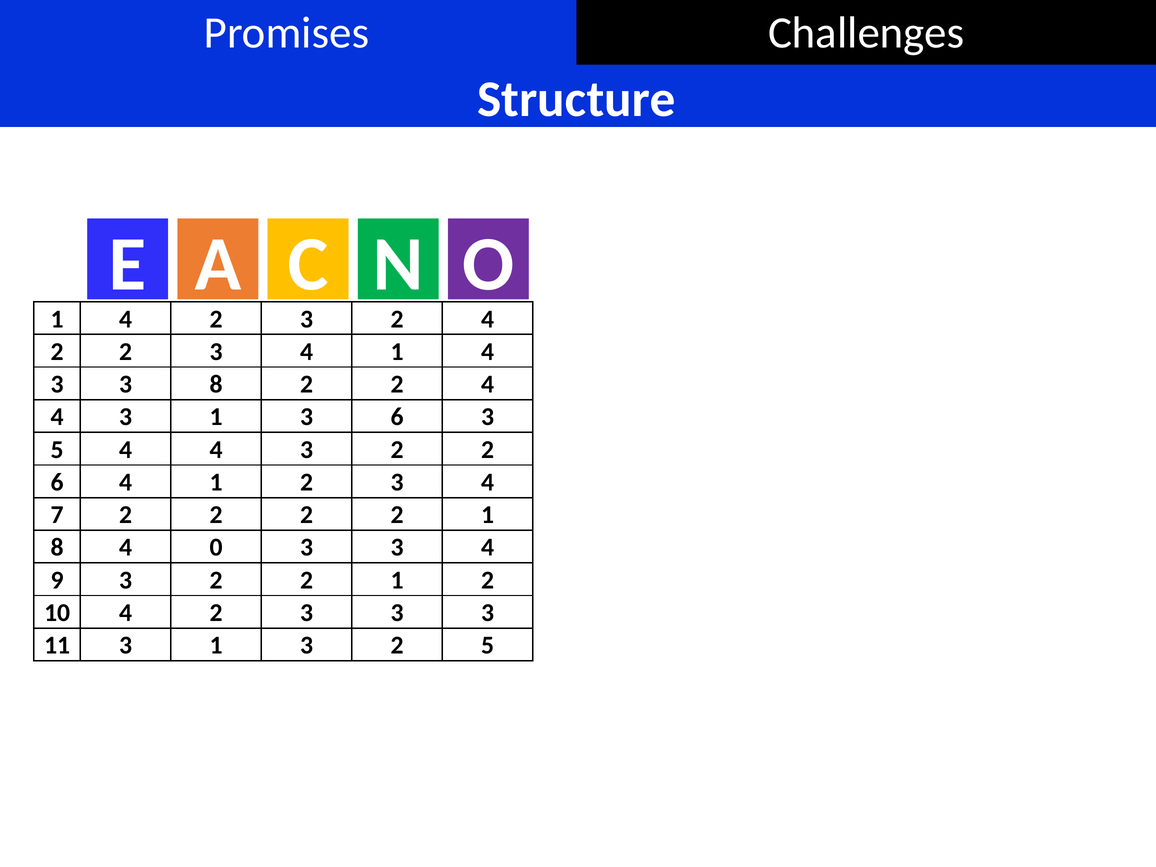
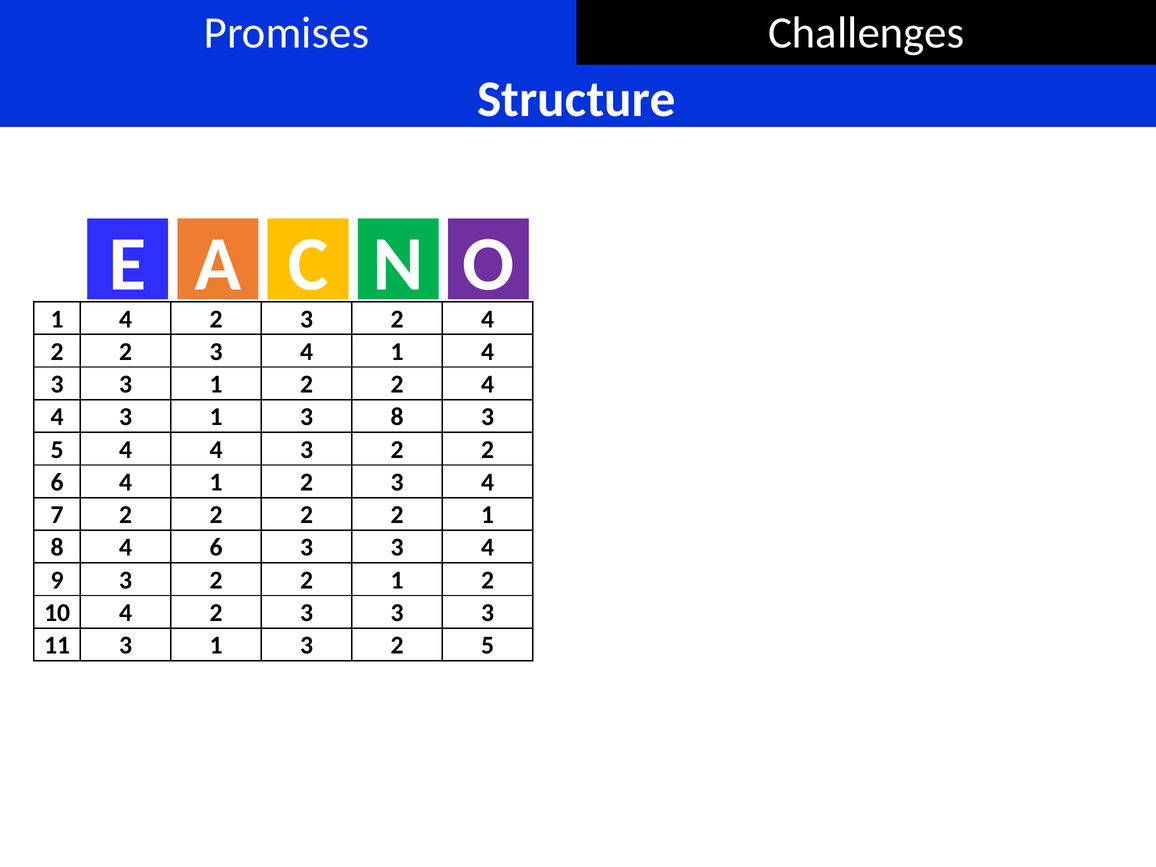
3 3 8: 8 -> 1 (216, 384)
3 6: 6 -> 8 (397, 417)
4 0: 0 -> 6 (216, 547)
